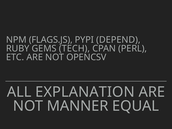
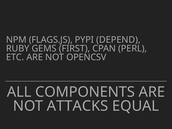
TECH: TECH -> FIRST (74, 49)
EXPLANATION: EXPLANATION -> COMPONENTS (85, 92)
MANNER: MANNER -> ATTACKS (78, 106)
